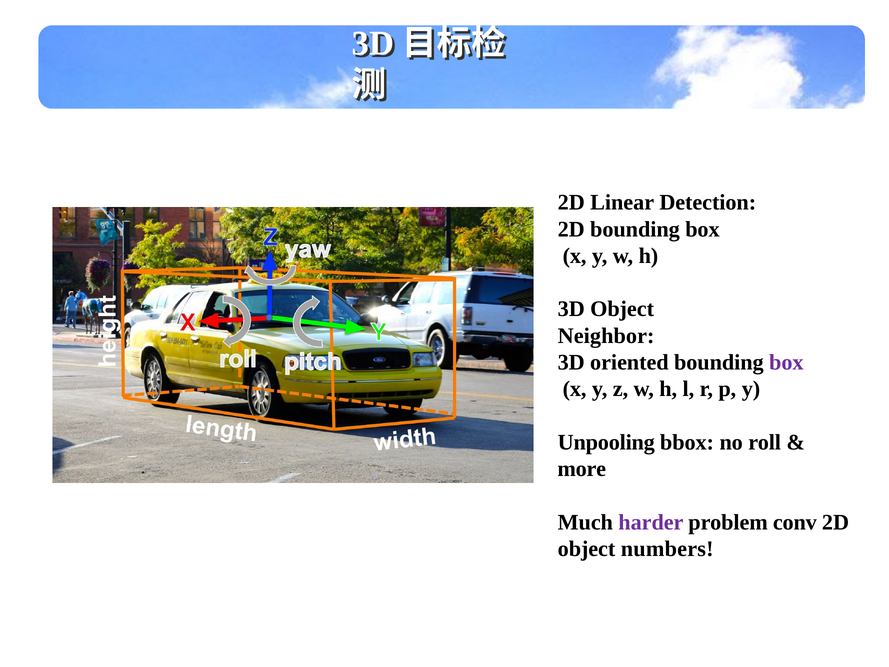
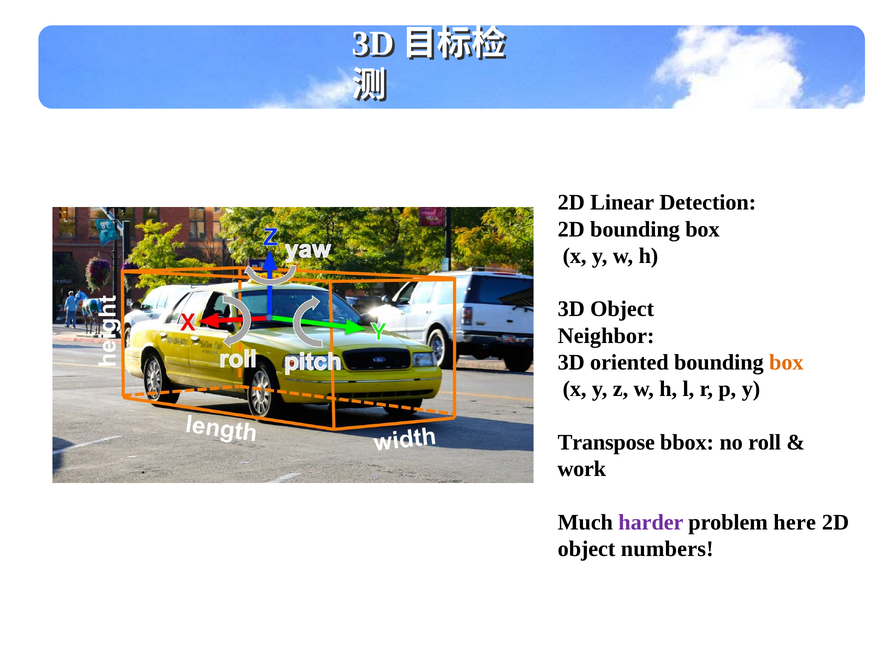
box colour: purple -> orange (786, 362)
Unpooling: Unpooling -> Transpose (606, 442)
more: more -> work (582, 469)
conv: conv -> here (795, 522)
